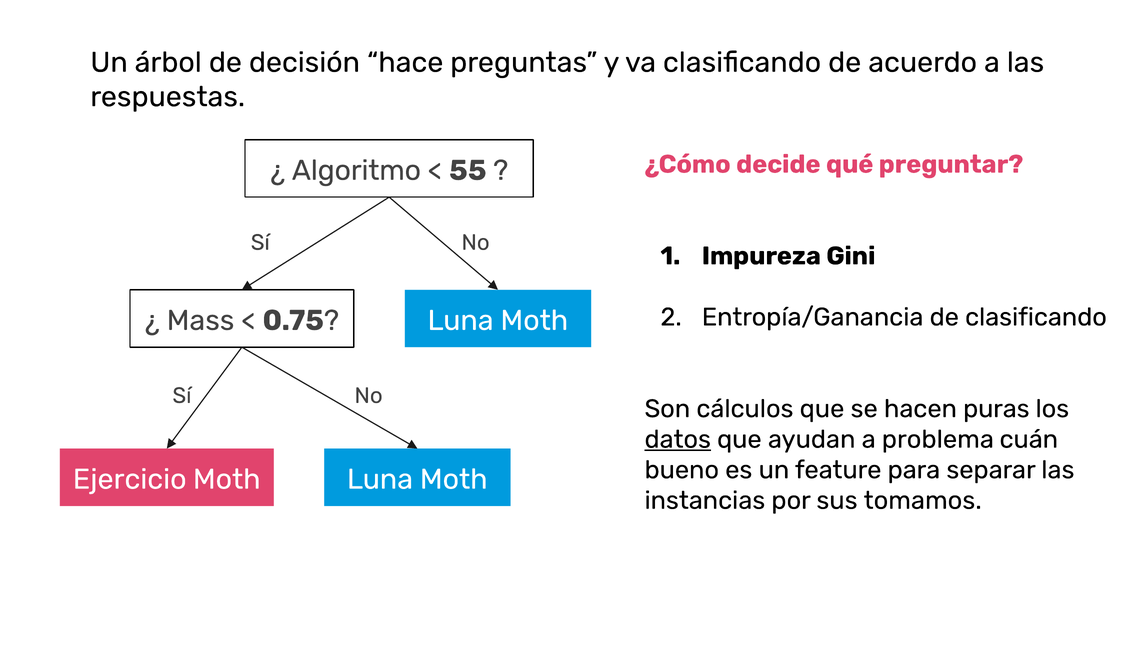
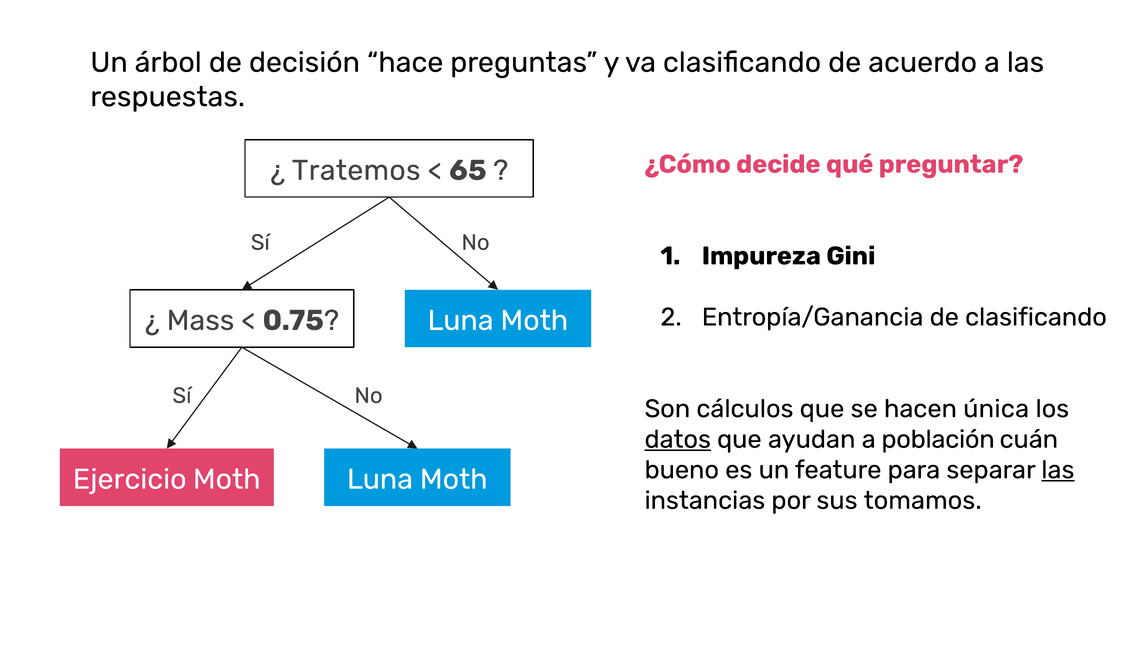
Algoritmo: Algoritmo -> Tratemos (356, 170)
55: 55 -> 65 (468, 170)
puras: puras -> única (996, 409)
problema: problema -> población (938, 439)
las underline: none -> present (1058, 470)
